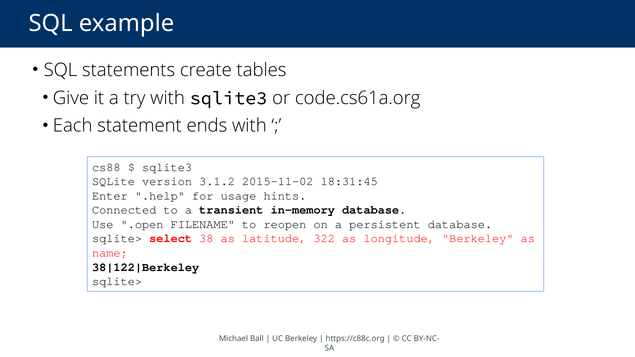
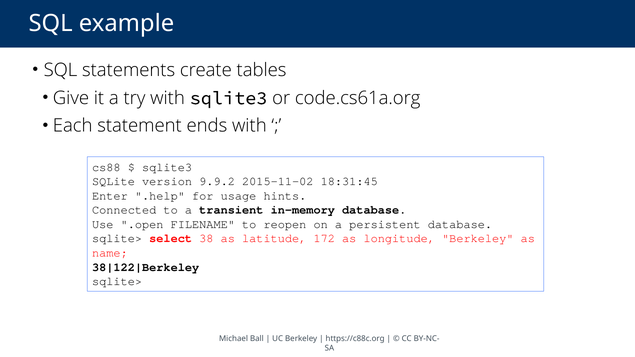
3.1.2: 3.1.2 -> 9.9.2 (217, 182)
322: 322 -> 172 (324, 239)
